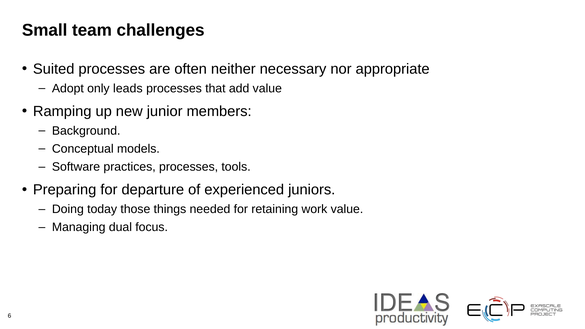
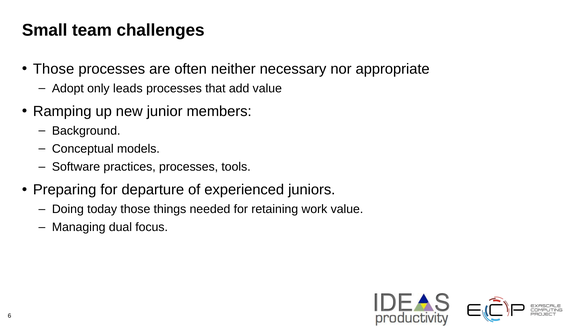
Suited: Suited -> Those (54, 69)
